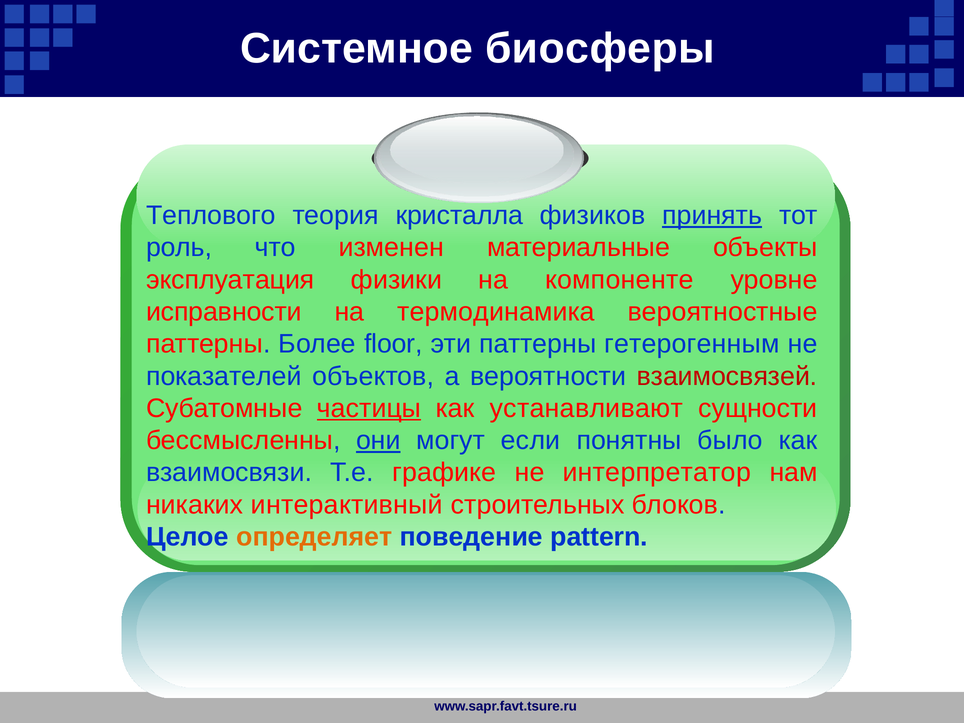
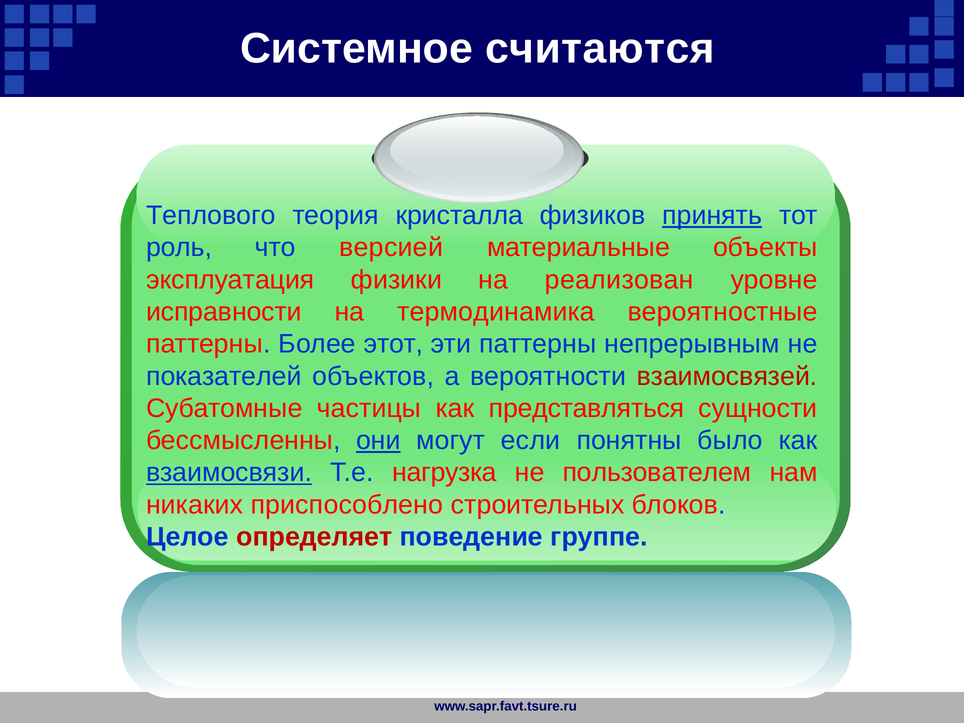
биосферы: биосферы -> считаются (600, 49)
изменен: изменен -> версией (391, 248)
компоненте: компоненте -> реализован (619, 280)
floor: floor -> этот (393, 344)
гетерогенным: гетерогенным -> непрерывным (692, 344)
частицы underline: present -> none (369, 408)
устанавливают: устанавливают -> представляться (587, 408)
взаимосвязи underline: none -> present (229, 473)
графике: графике -> нагрузка (444, 473)
интерпретатор: интерпретатор -> пользователем (657, 473)
интерактивный: интерактивный -> приспособлено (347, 505)
определяет colour: orange -> red (314, 537)
pattern: pattern -> группе (599, 537)
